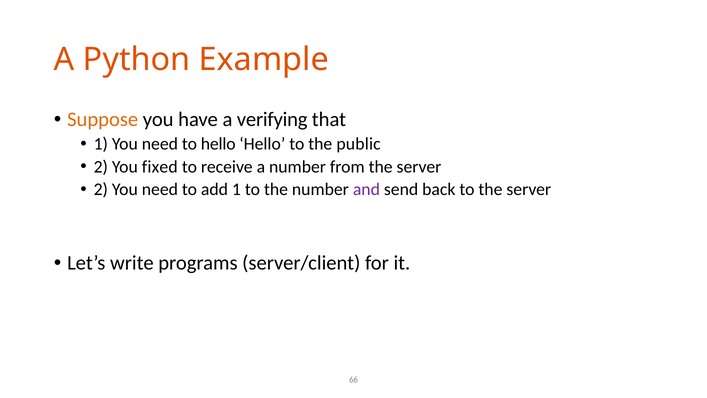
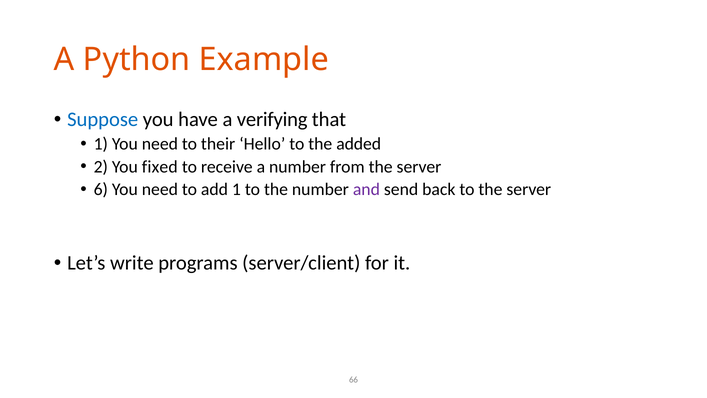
Suppose colour: orange -> blue (103, 120)
to hello: hello -> their (218, 144)
public: public -> added (359, 144)
2: 2 -> 6 (101, 189)
